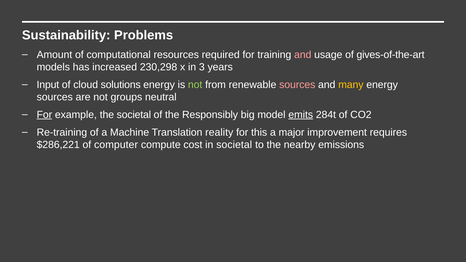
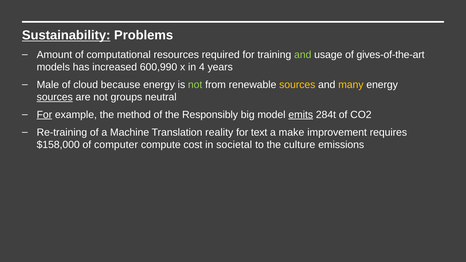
Sustainability underline: none -> present (66, 35)
and colour: pink -> light green (303, 55)
230,298: 230,298 -> 600,990 (159, 67)
3: 3 -> 4 (202, 67)
Input: Input -> Male (48, 85)
solutions: solutions -> because (121, 85)
sources colour: pink -> yellow (297, 85)
sources underline: none -> present (55, 97)
the societal: societal -> method (134, 115)
this: this -> text (259, 132)
major: major -> make (291, 132)
$286,221: $286,221 -> $158,000 (58, 145)
nearby: nearby -> culture (300, 145)
